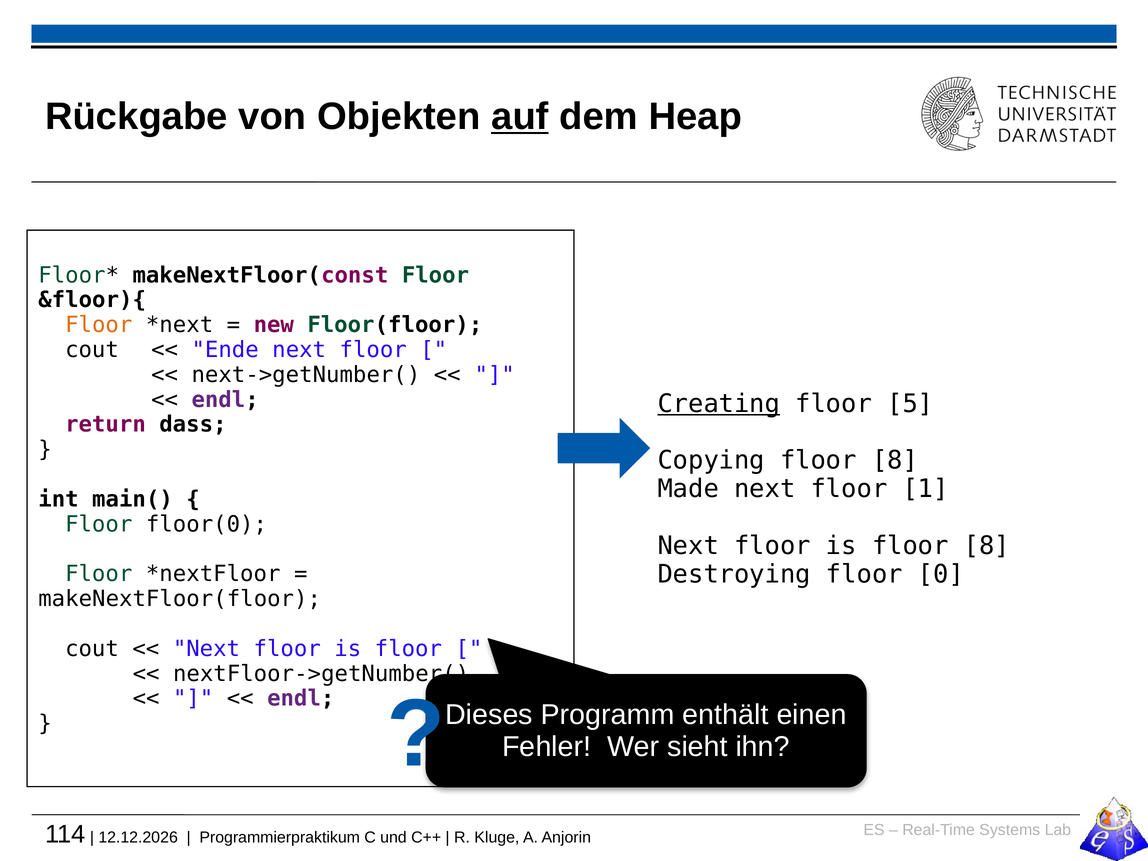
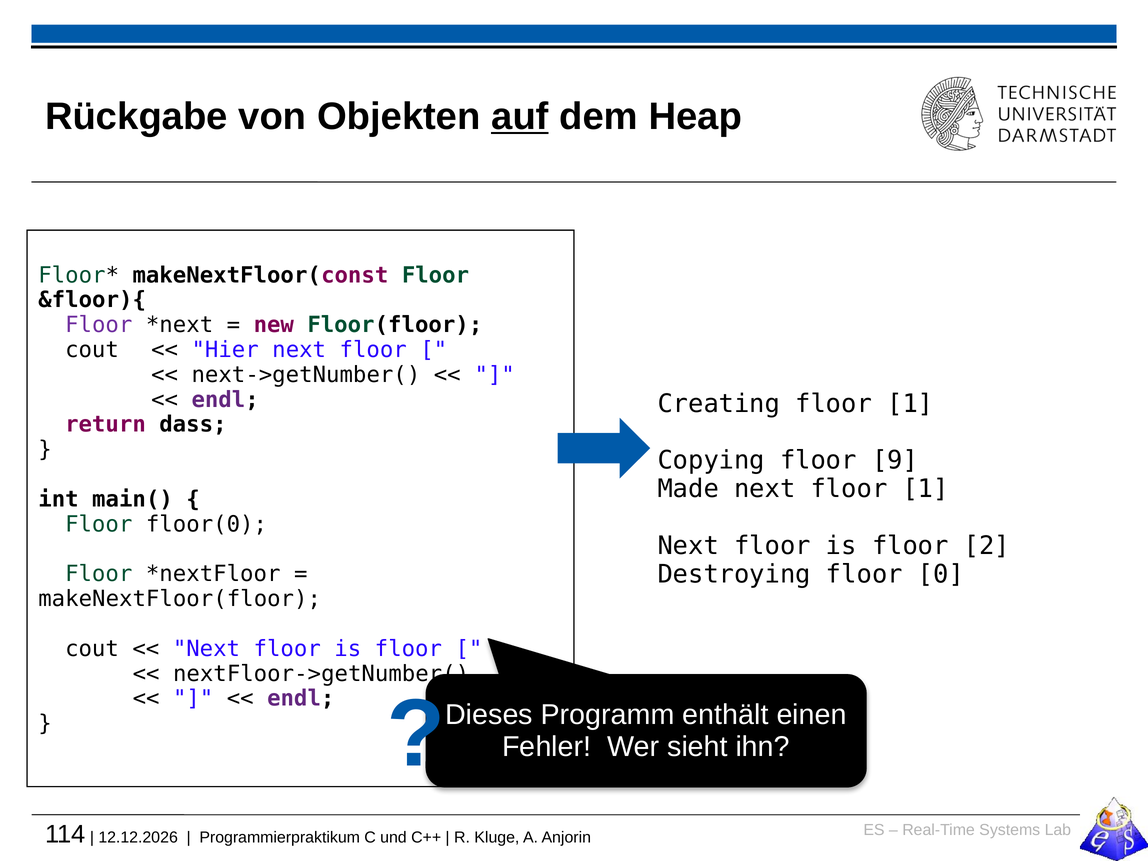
Floor colour: orange -> purple (99, 325)
Ende: Ende -> Hier (225, 350)
Creating underline: present -> none (719, 404)
5: 5 -> 1 (910, 404)
Copying floor 8: 8 -> 9 (895, 461)
is floor 8: 8 -> 2 (987, 546)
